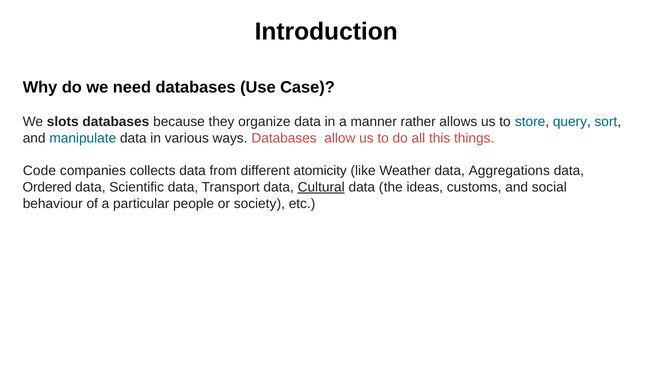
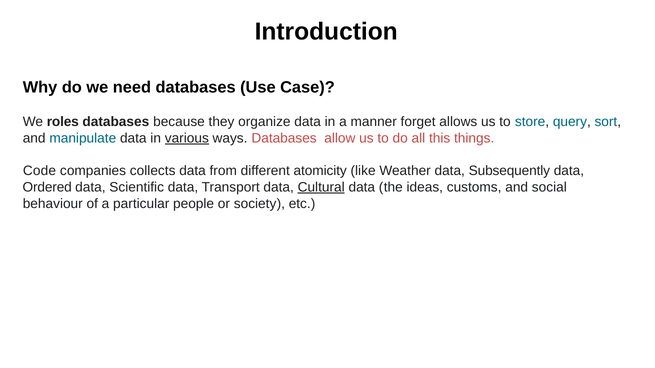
slots: slots -> roles (63, 122)
rather: rather -> forget (418, 122)
various underline: none -> present (187, 138)
Aggregations: Aggregations -> Subsequently (509, 171)
